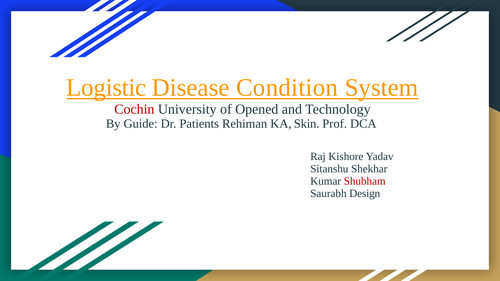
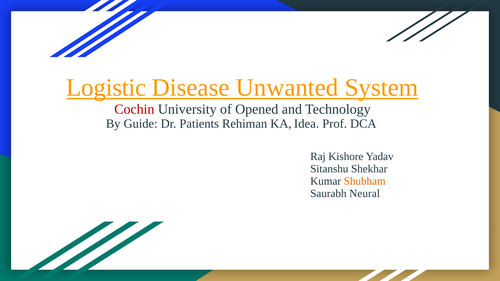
Condition: Condition -> Unwanted (287, 88)
Skin: Skin -> Idea (307, 124)
Shubham colour: red -> orange (365, 181)
Design: Design -> Neural (365, 194)
